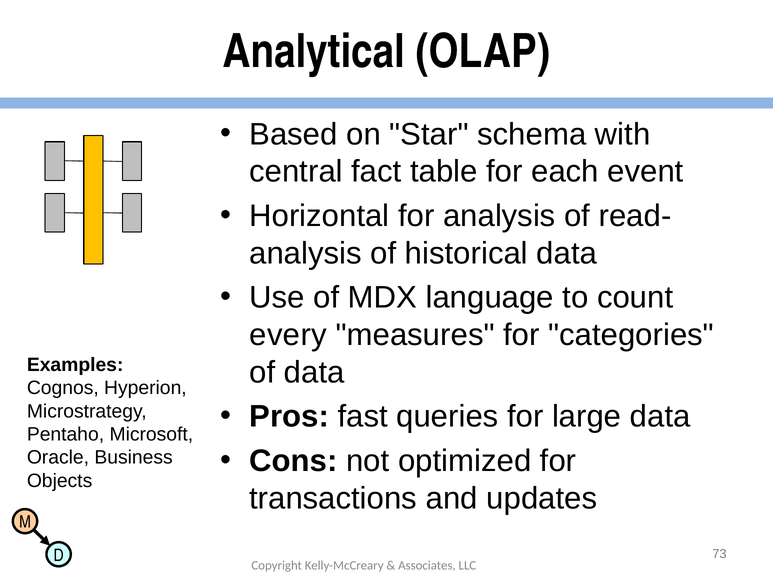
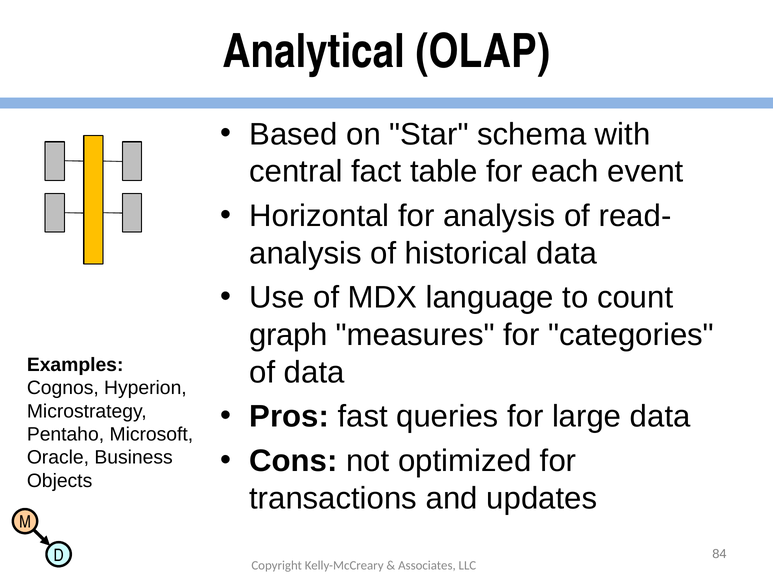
every: every -> graph (288, 335)
73: 73 -> 84 (719, 554)
